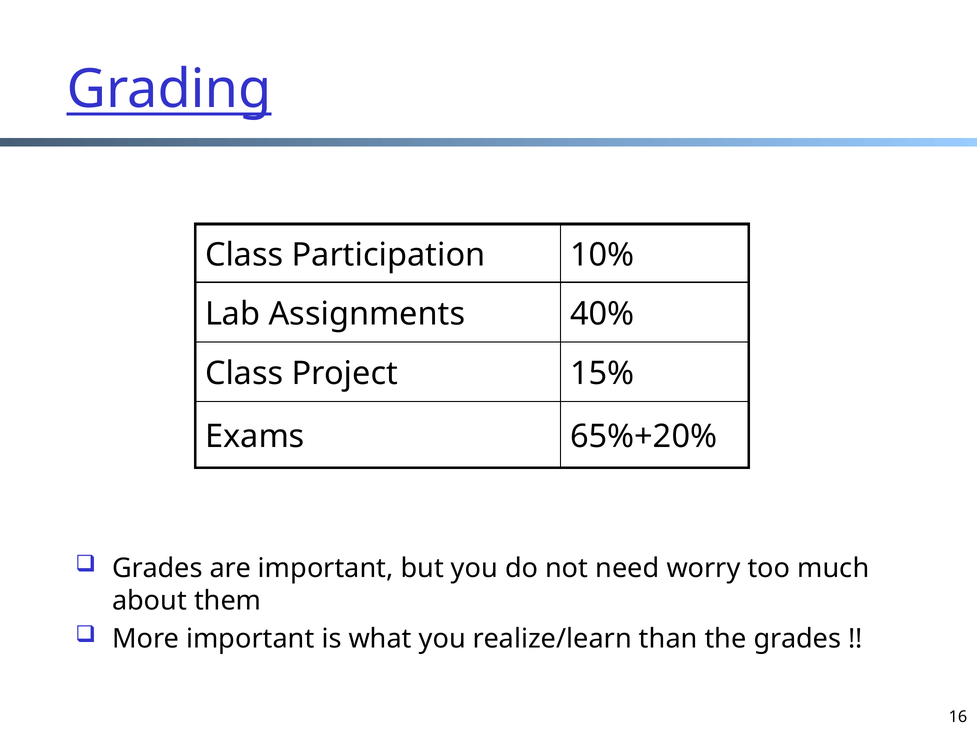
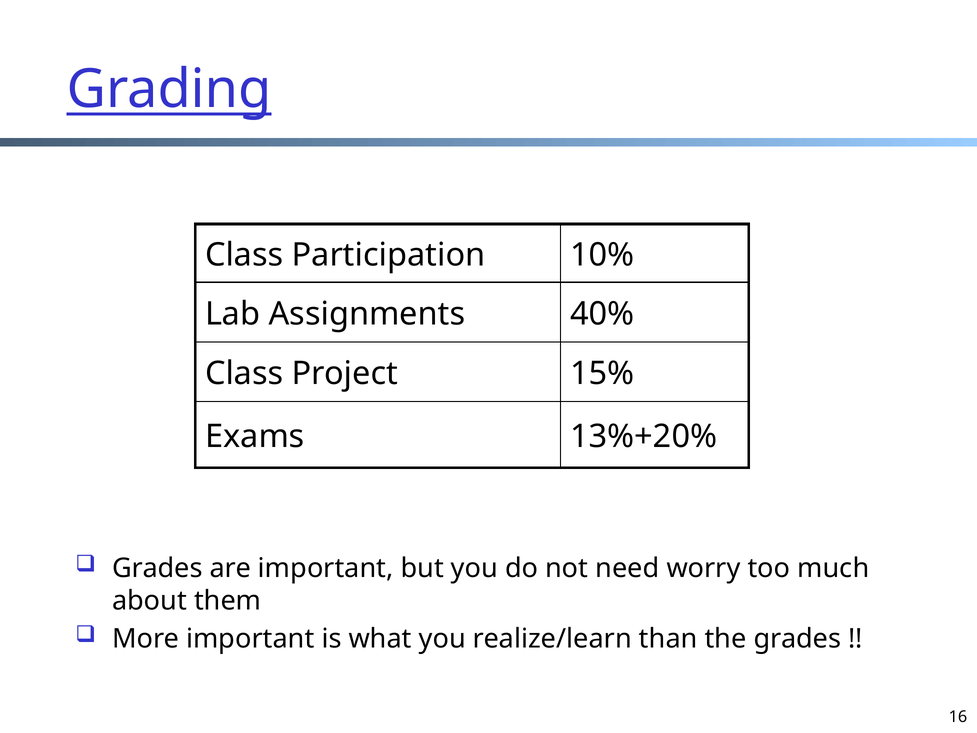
65%+20%: 65%+20% -> 13%+20% (644, 437)
